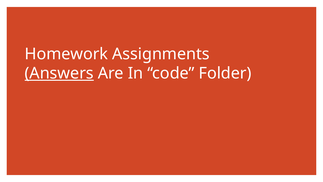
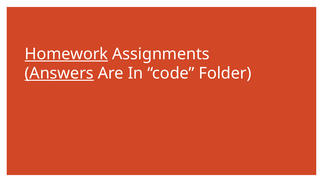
Homework underline: none -> present (66, 54)
